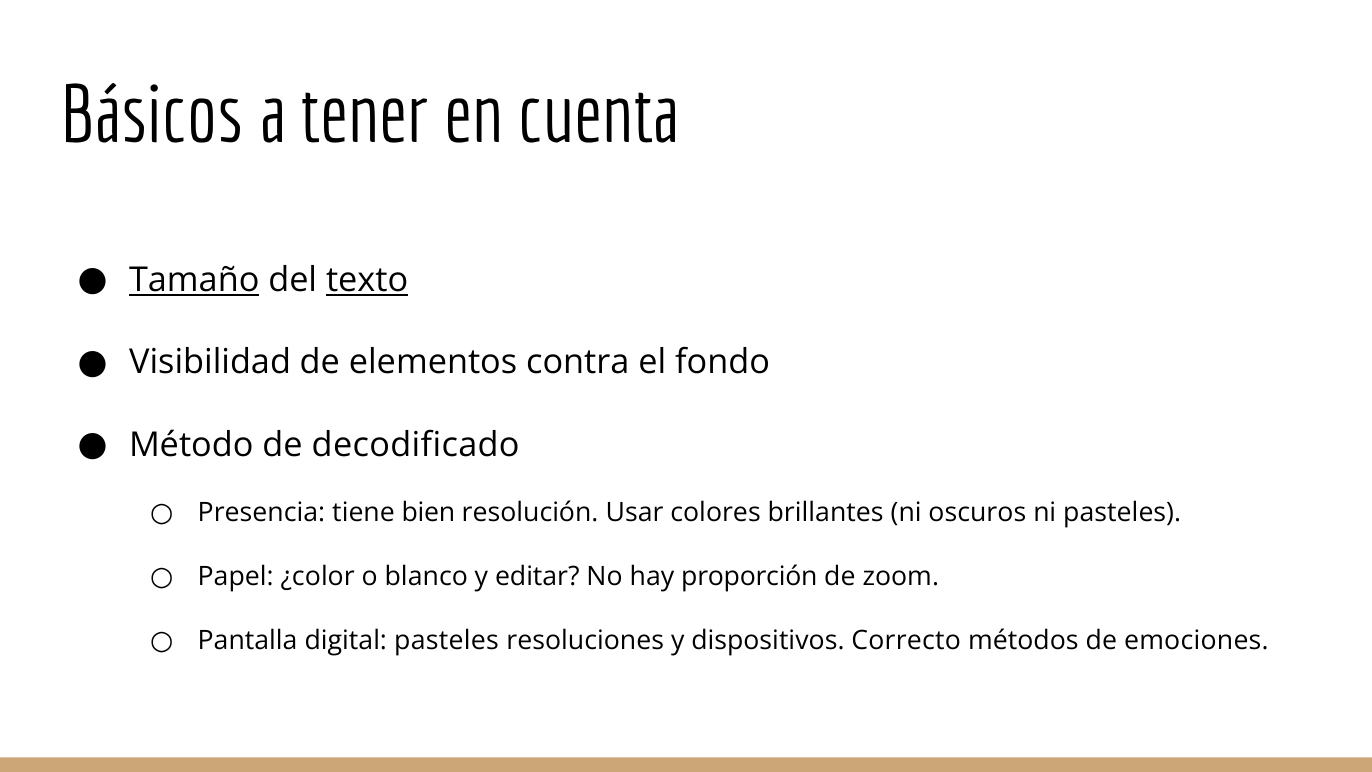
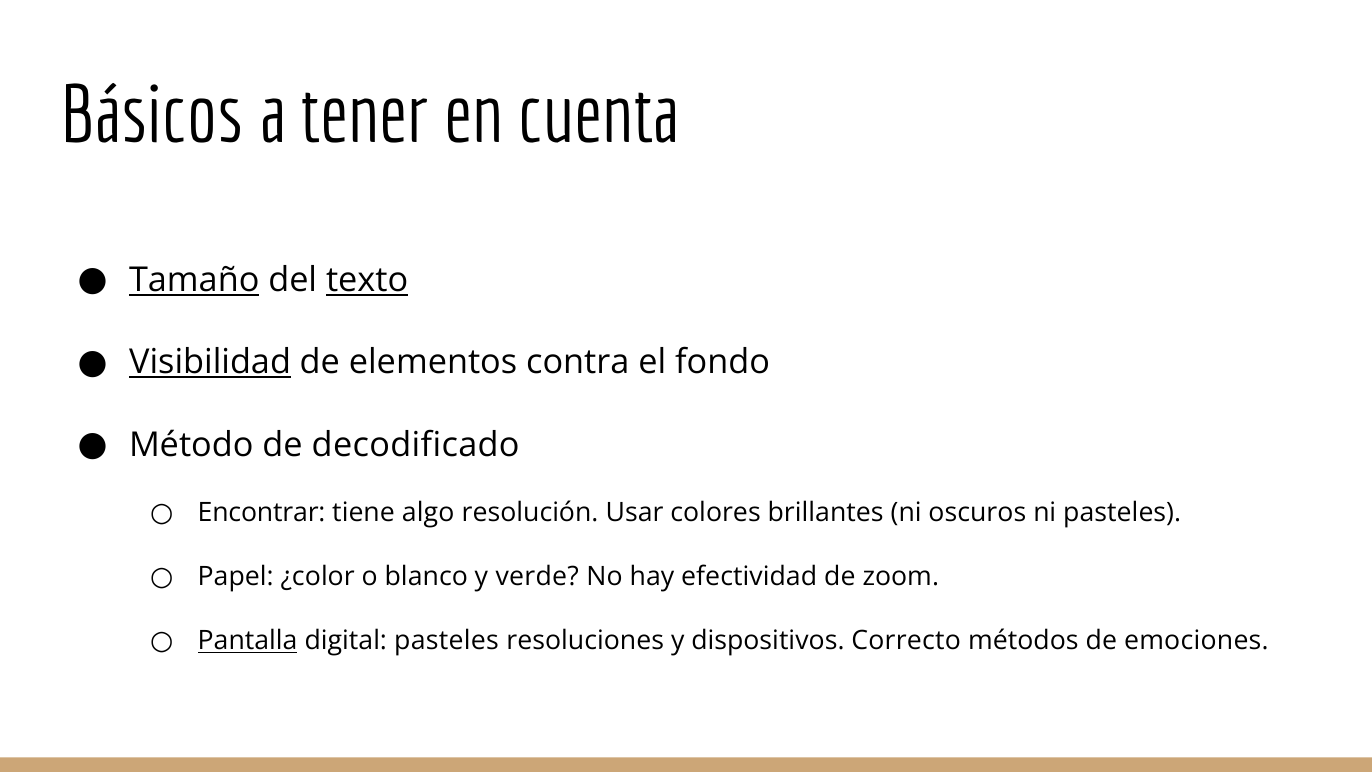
Visibilidad underline: none -> present (210, 362)
Presencia: Presencia -> Encontrar (262, 513)
bien: bien -> algo (428, 513)
editar: editar -> verde (537, 577)
proporción: proporción -> efectividad (749, 577)
Pantalla underline: none -> present (248, 641)
